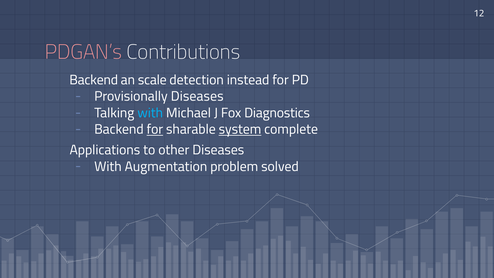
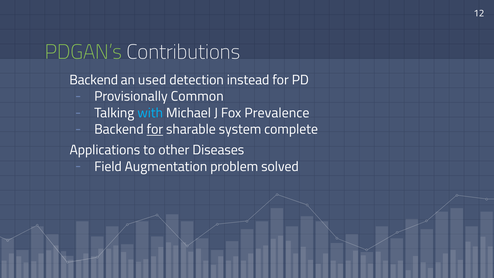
PDGAN’s colour: pink -> light green (84, 52)
scale: scale -> used (152, 80)
Provisionally Diseases: Diseases -> Common (197, 96)
Diagnostics: Diagnostics -> Prevalence (277, 113)
system underline: present -> none (240, 129)
With: With -> Field (108, 166)
